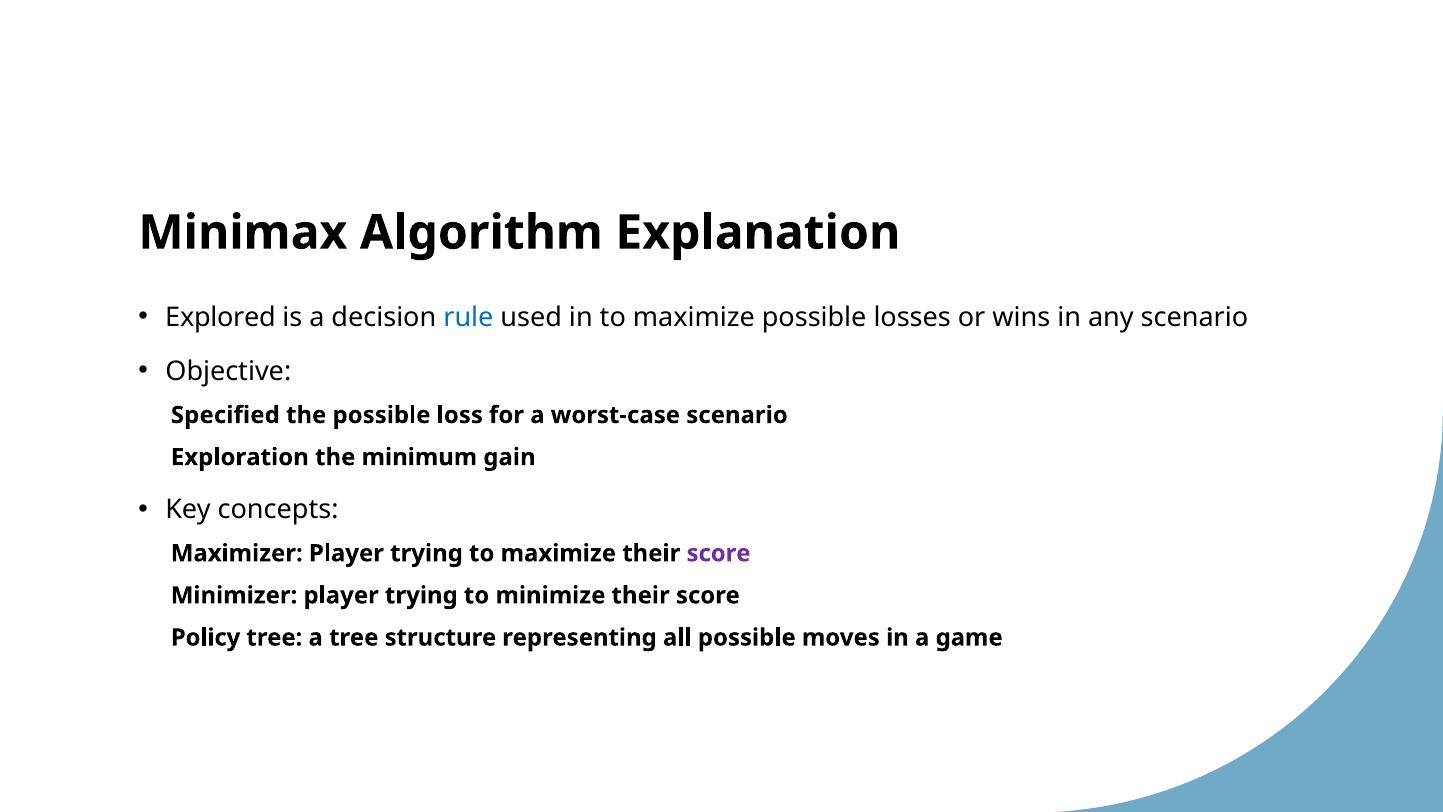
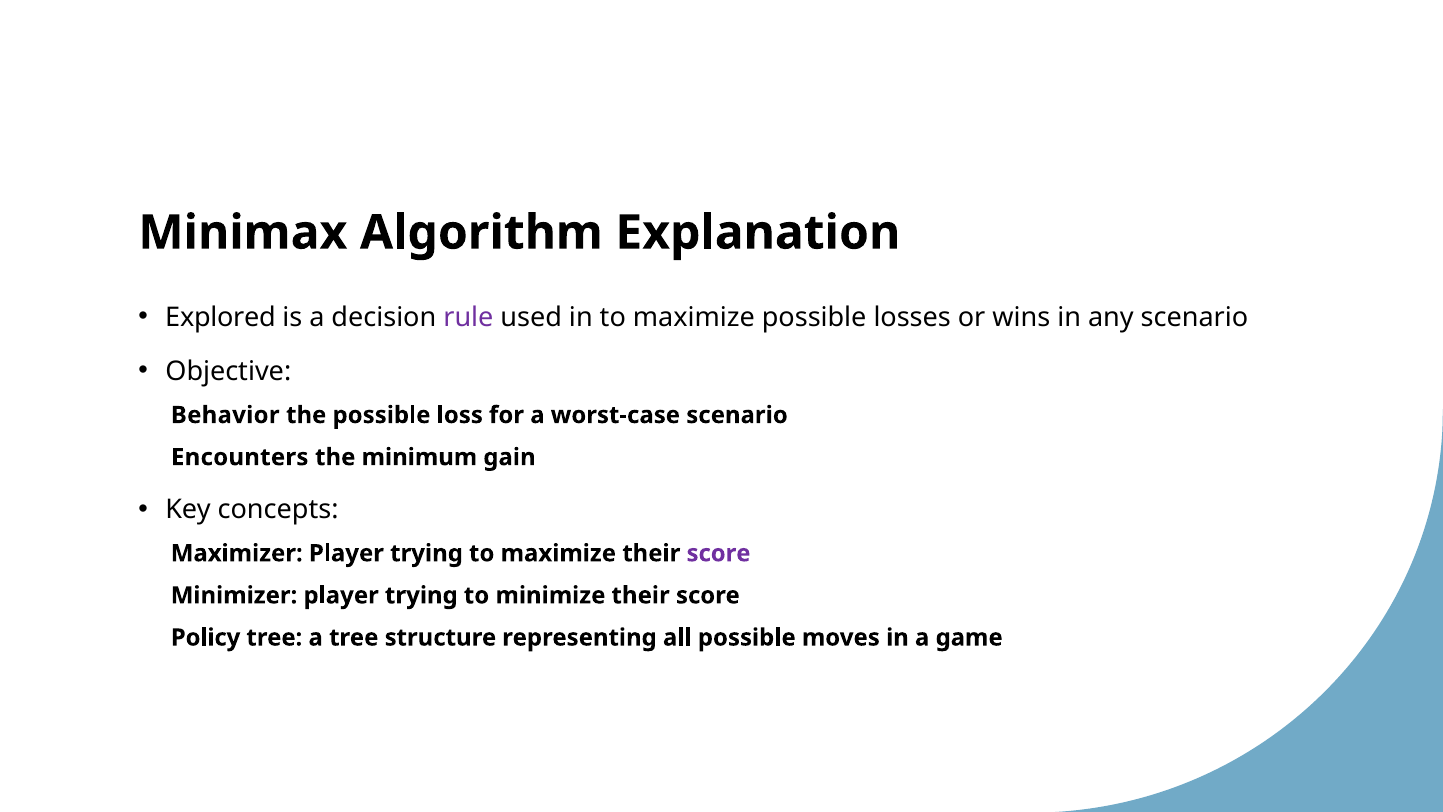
rule colour: blue -> purple (468, 317)
Specified: Specified -> Behavior (225, 415)
Exploration: Exploration -> Encounters (240, 457)
